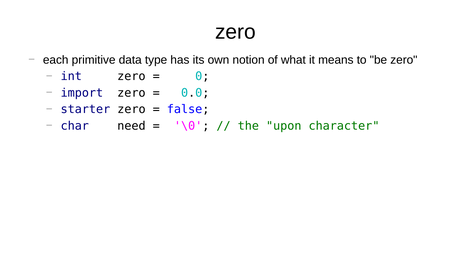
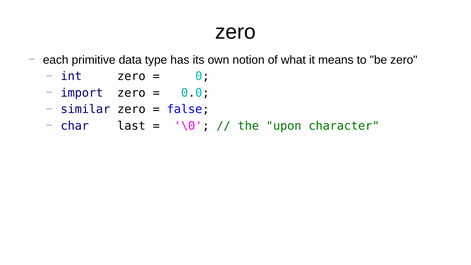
starter: starter -> similar (85, 109)
need: need -> last (131, 126)
